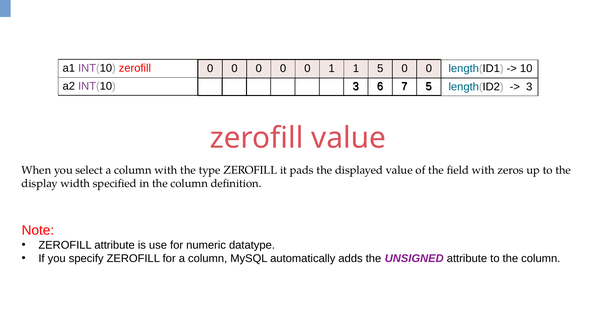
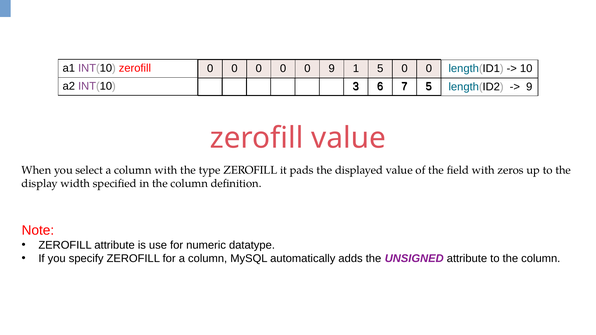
0 1: 1 -> 9 (332, 69)
3: 3 -> 9 (529, 87)
